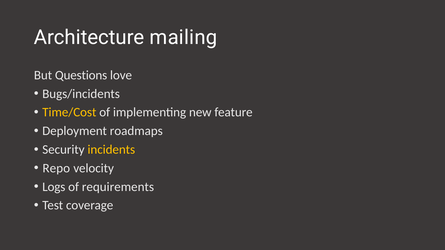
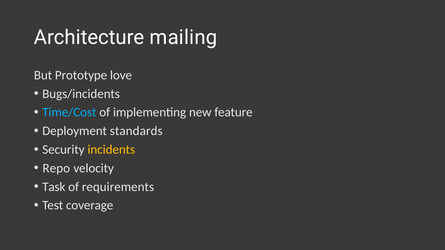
Questions: Questions -> Prototype (81, 75)
Time/Cost colour: yellow -> light blue (69, 112)
roadmaps: roadmaps -> standards (136, 131)
Logs: Logs -> Task (54, 187)
